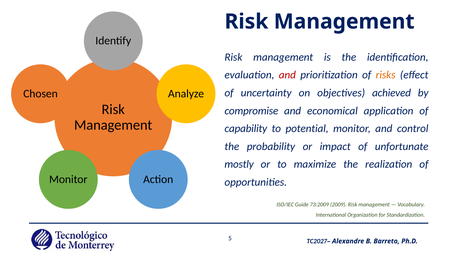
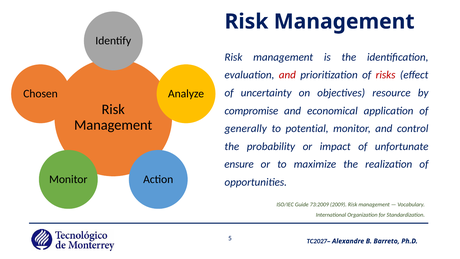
risks colour: orange -> red (386, 75)
achieved: achieved -> resource (391, 93)
capability: capability -> generally (246, 128)
mostly: mostly -> ensure (239, 164)
